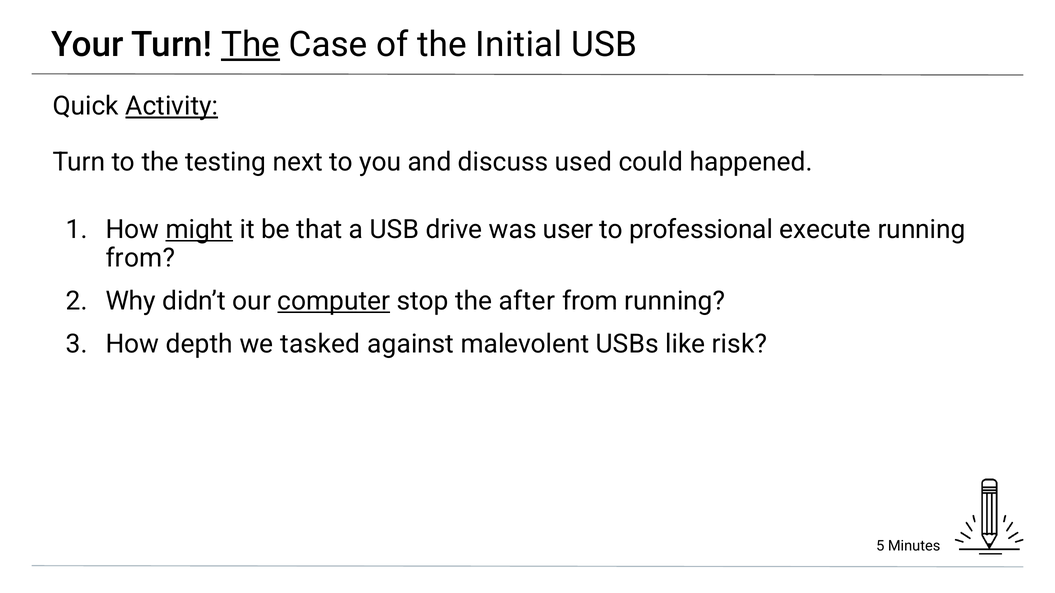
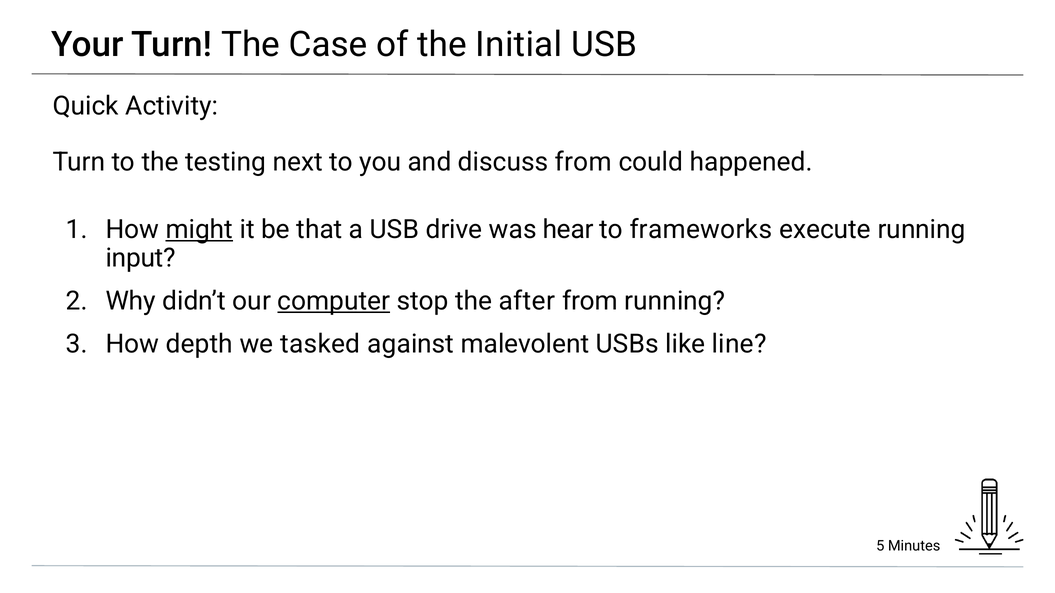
The underline: present -> none (251, 45)
Activity underline: present -> none (172, 106)
discuss used: used -> from (583, 162)
user: user -> hear (568, 230)
professional: professional -> frameworks (701, 230)
from: from -> input (141, 258)
risk: risk -> line (739, 344)
